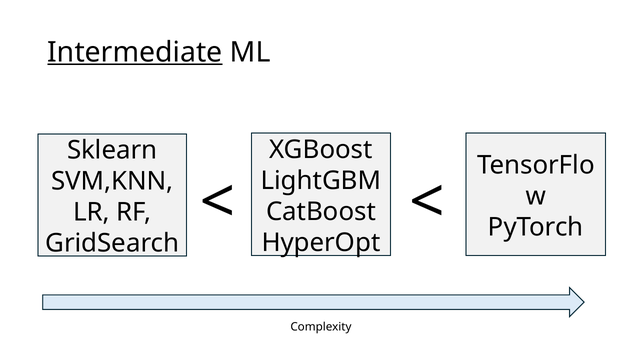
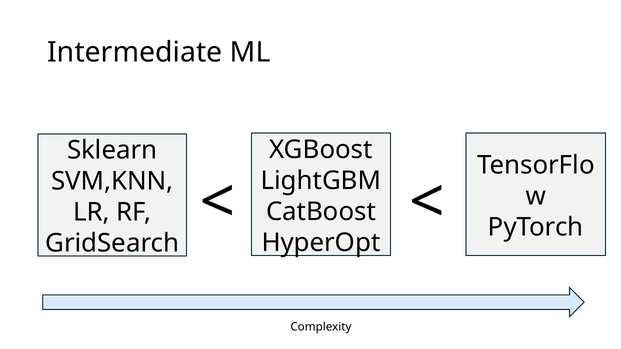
Intermediate underline: present -> none (135, 52)
